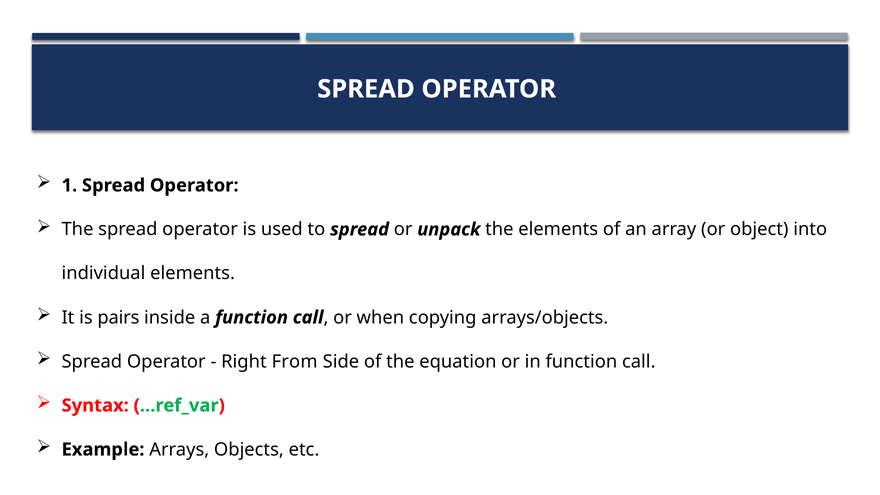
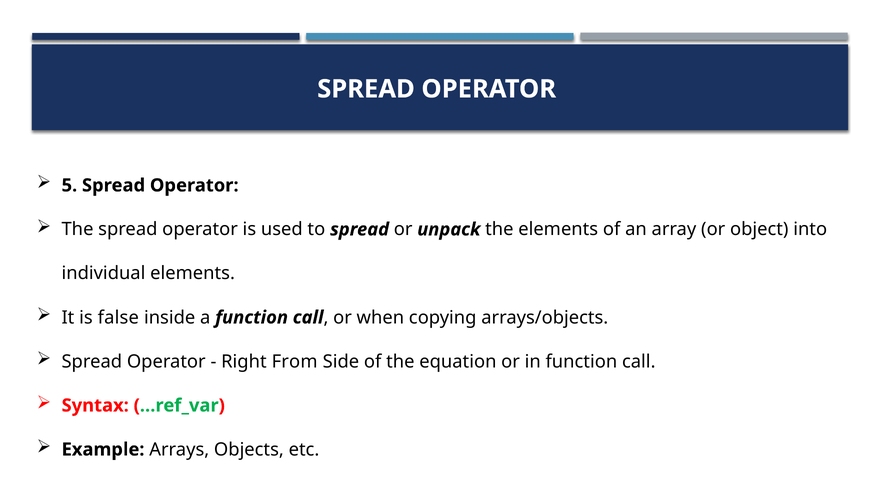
1: 1 -> 5 (69, 185)
pairs: pairs -> false (118, 317)
